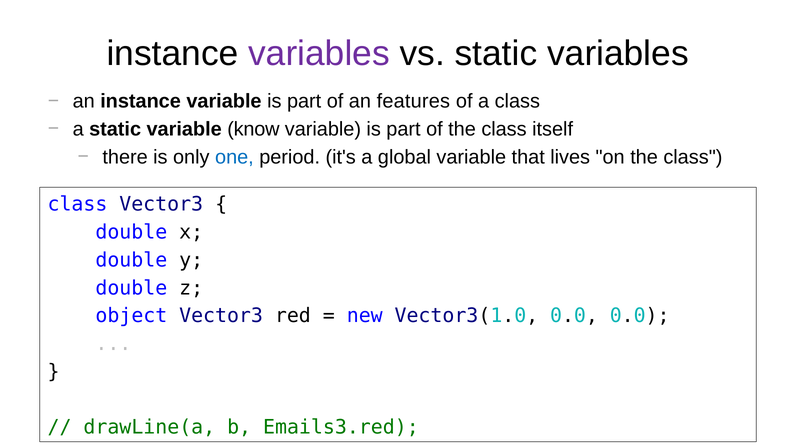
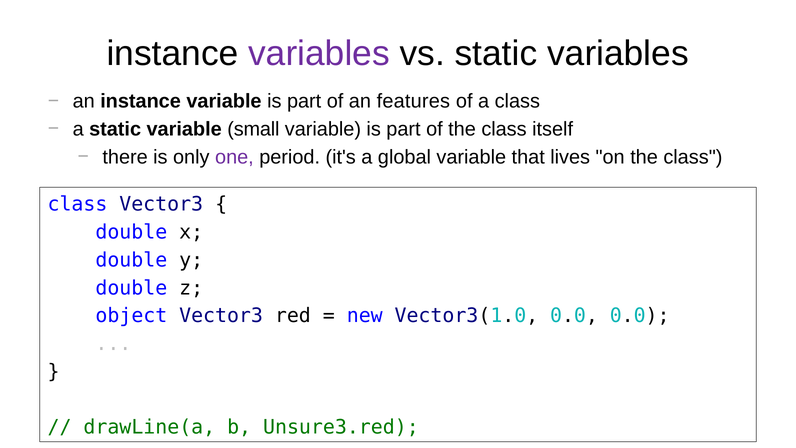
know: know -> small (253, 129)
one colour: blue -> purple (234, 157)
Emails3.red: Emails3.red -> Unsure3.red (341, 427)
